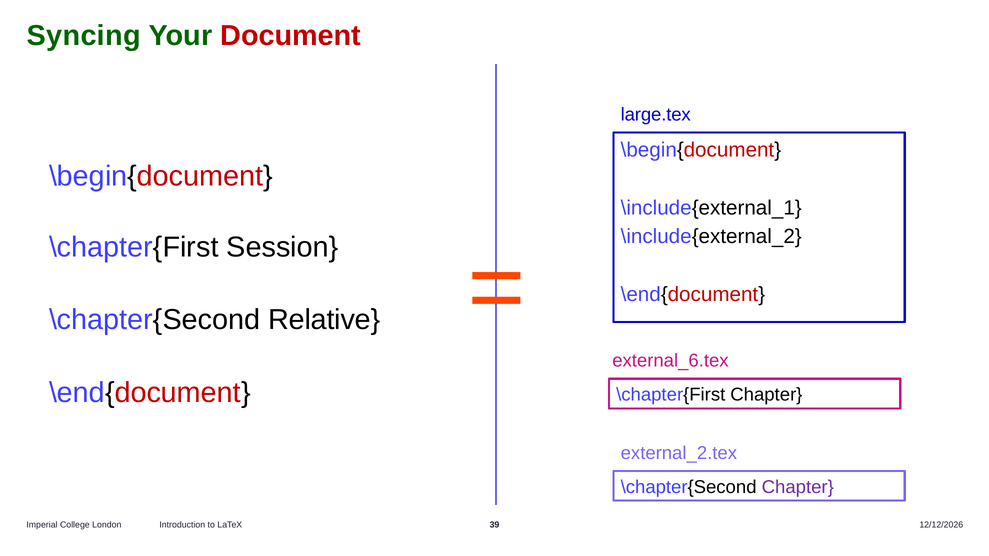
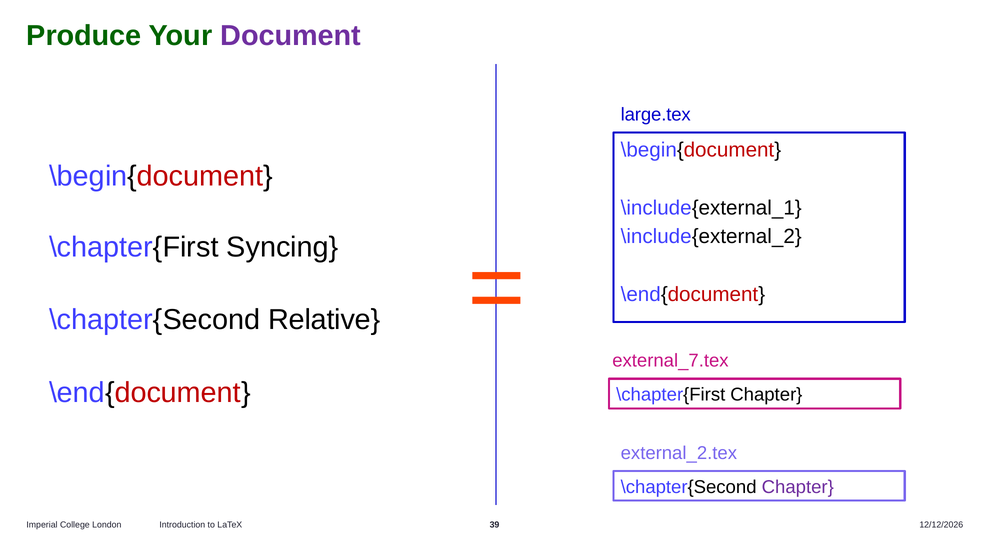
Syncing: Syncing -> Produce (84, 36)
Document colour: red -> purple (291, 36)
Session: Session -> Syncing (282, 247)
external_6.tex: external_6.tex -> external_7.tex (670, 361)
